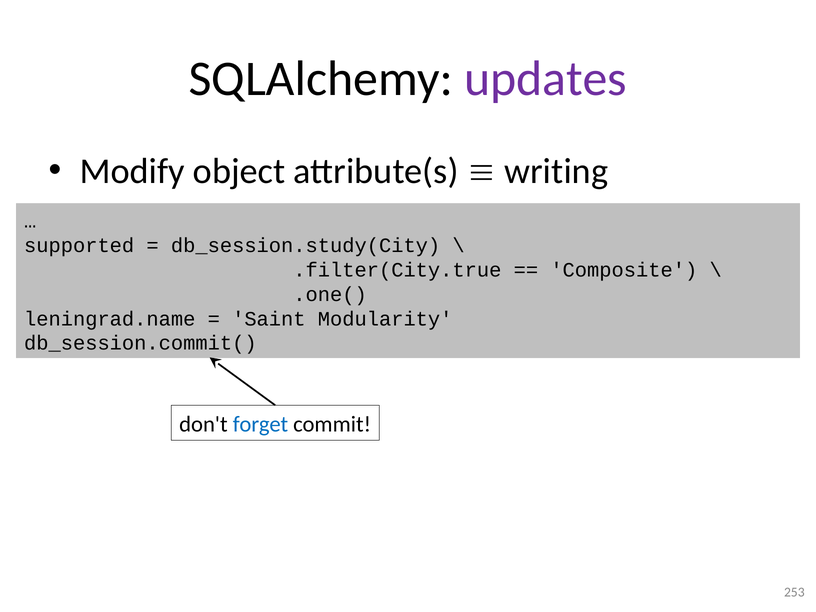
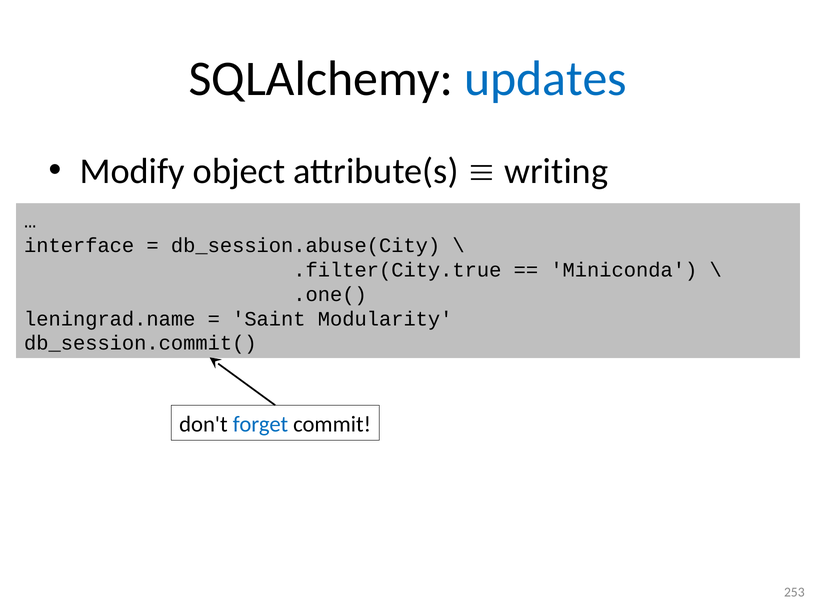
updates colour: purple -> blue (546, 79)
supported: supported -> interface (79, 245)
db_session.study(City: db_session.study(City -> db_session.abuse(City (306, 245)
Composite: Composite -> Miniconda (624, 270)
